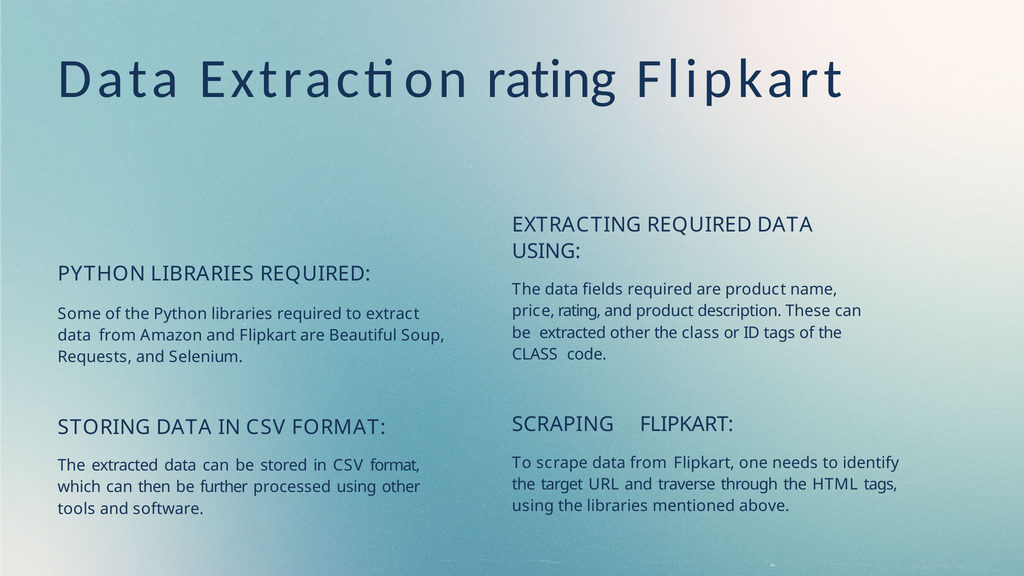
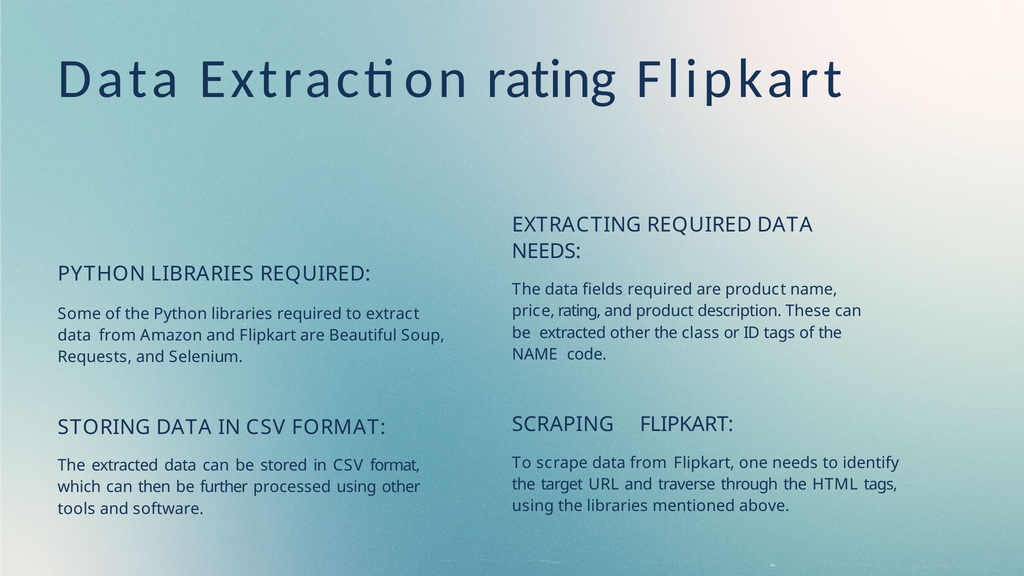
USING: USING -> NEEDS (546, 251)
CLASS: CLASS -> NAME (535, 354)
